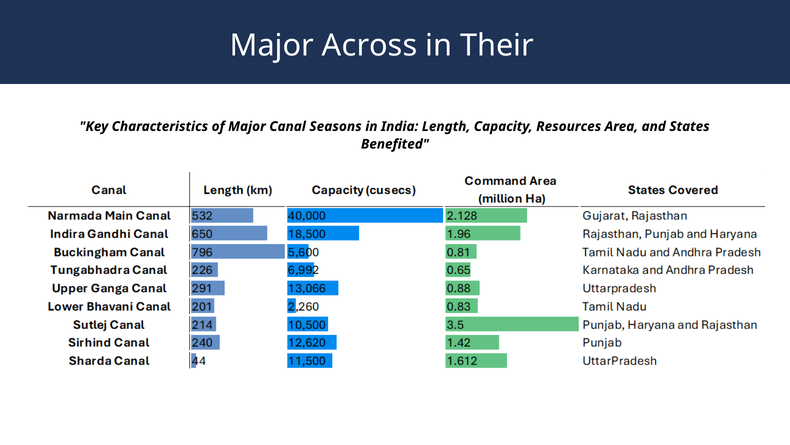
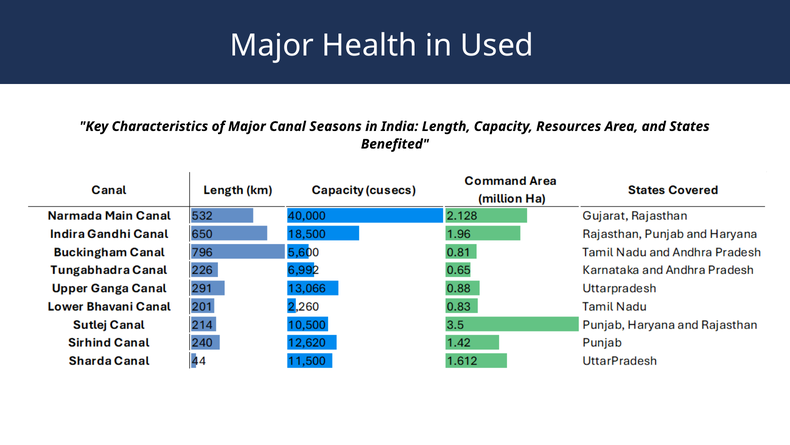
Across: Across -> Health (370, 45)
Their: Their -> Used (497, 45)
